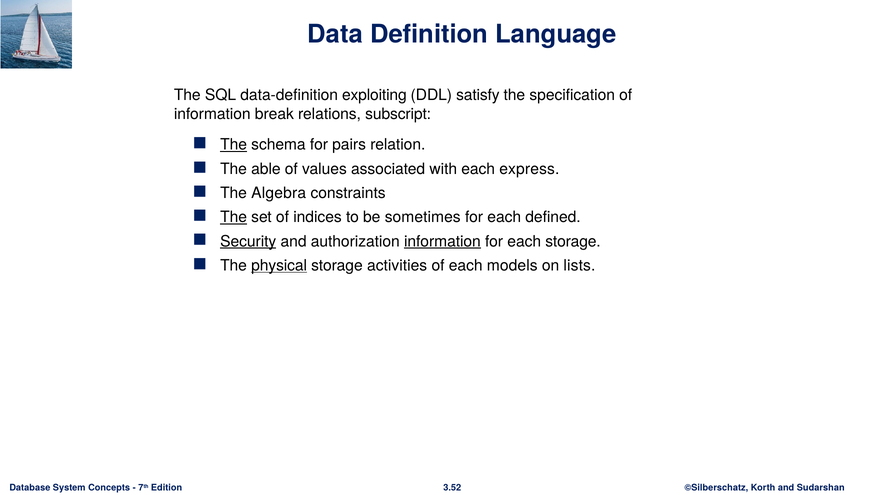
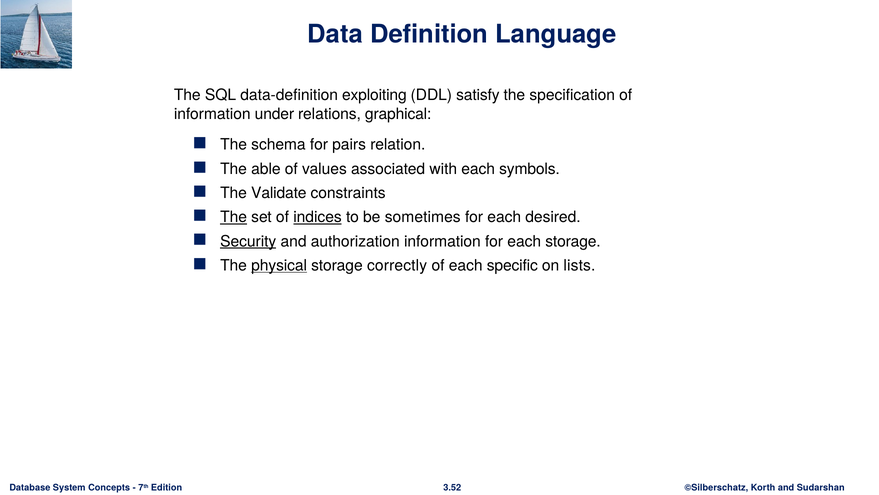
break: break -> under (274, 114)
subscript: subscript -> graphical (398, 114)
The underline: present -> none (234, 145)
express: express -> symbols (530, 169)
Algebra: Algebra -> Validate (279, 193)
indices underline: none -> present (318, 217)
defined: defined -> desired (553, 217)
information underline: present -> none (442, 241)
activities: activities -> correctly (397, 265)
models: models -> specific (512, 265)
